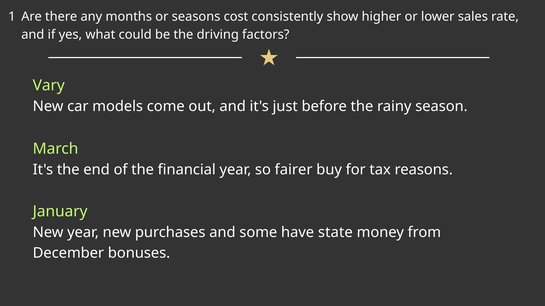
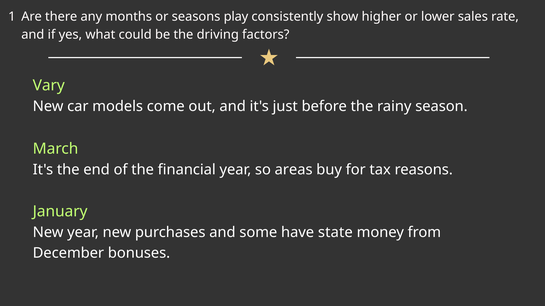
cost: cost -> play (236, 17)
fairer: fairer -> areas (294, 170)
